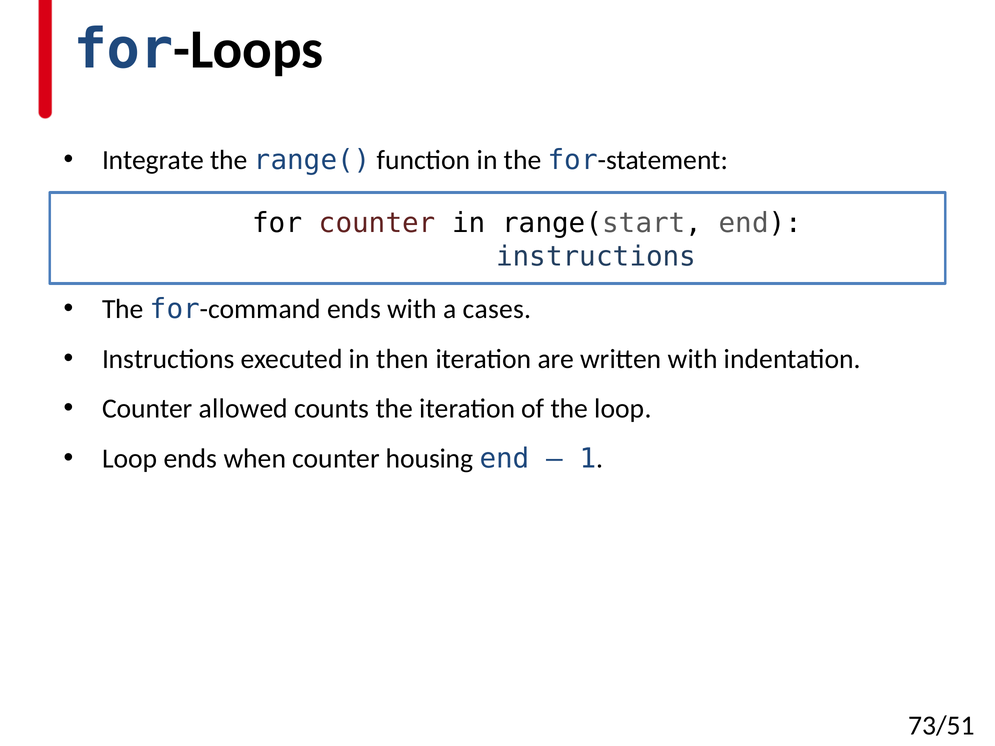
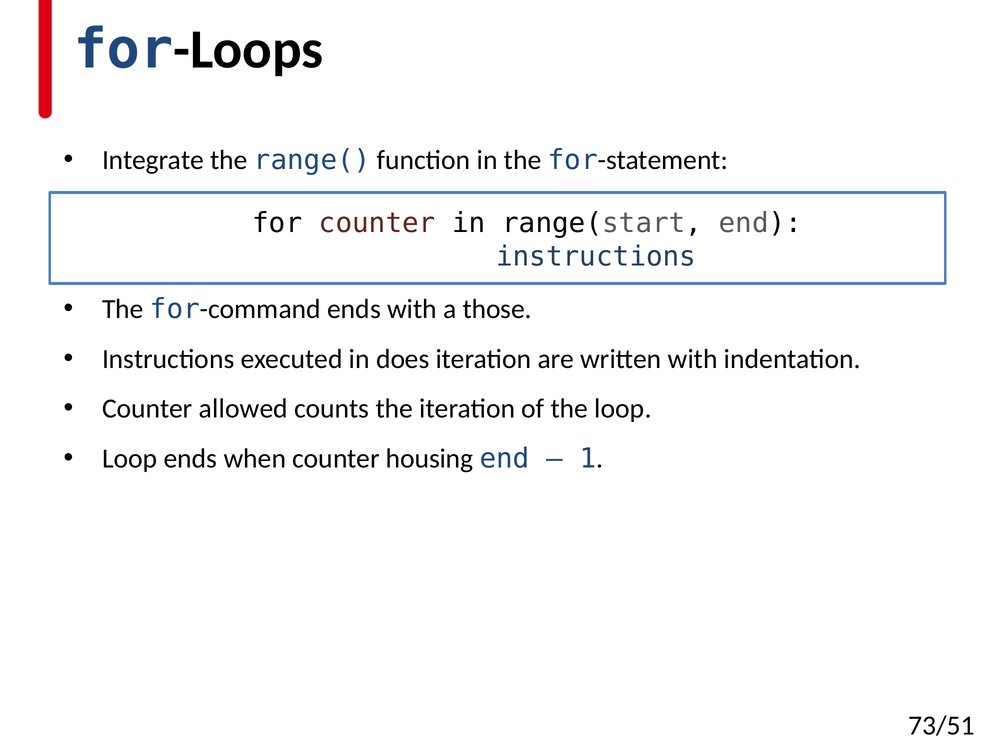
cases: cases -> those (497, 309)
then: then -> does (403, 359)
